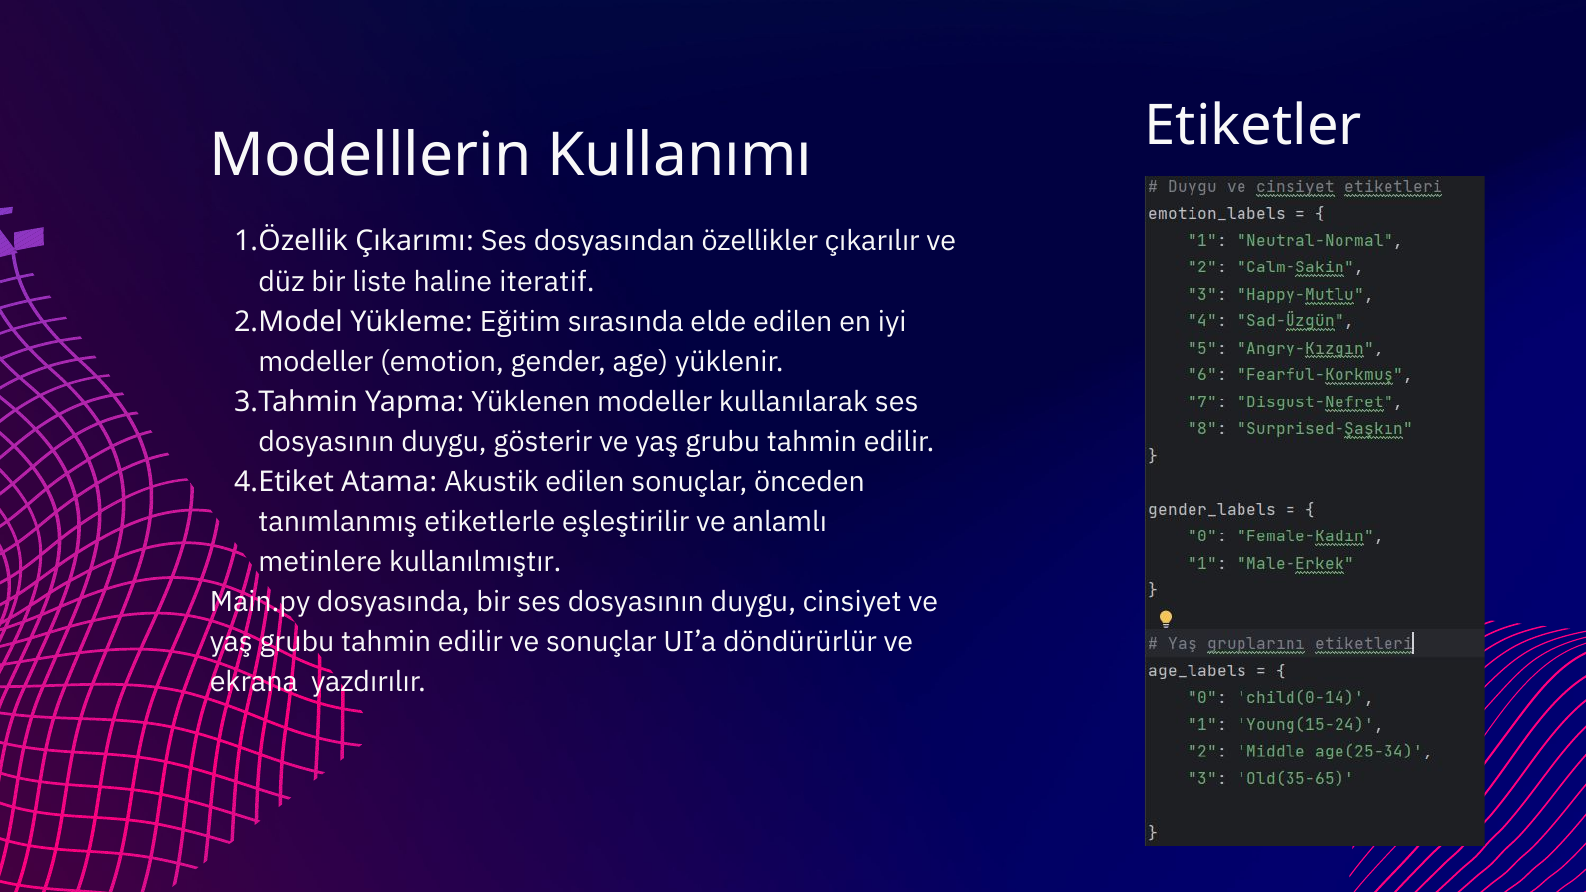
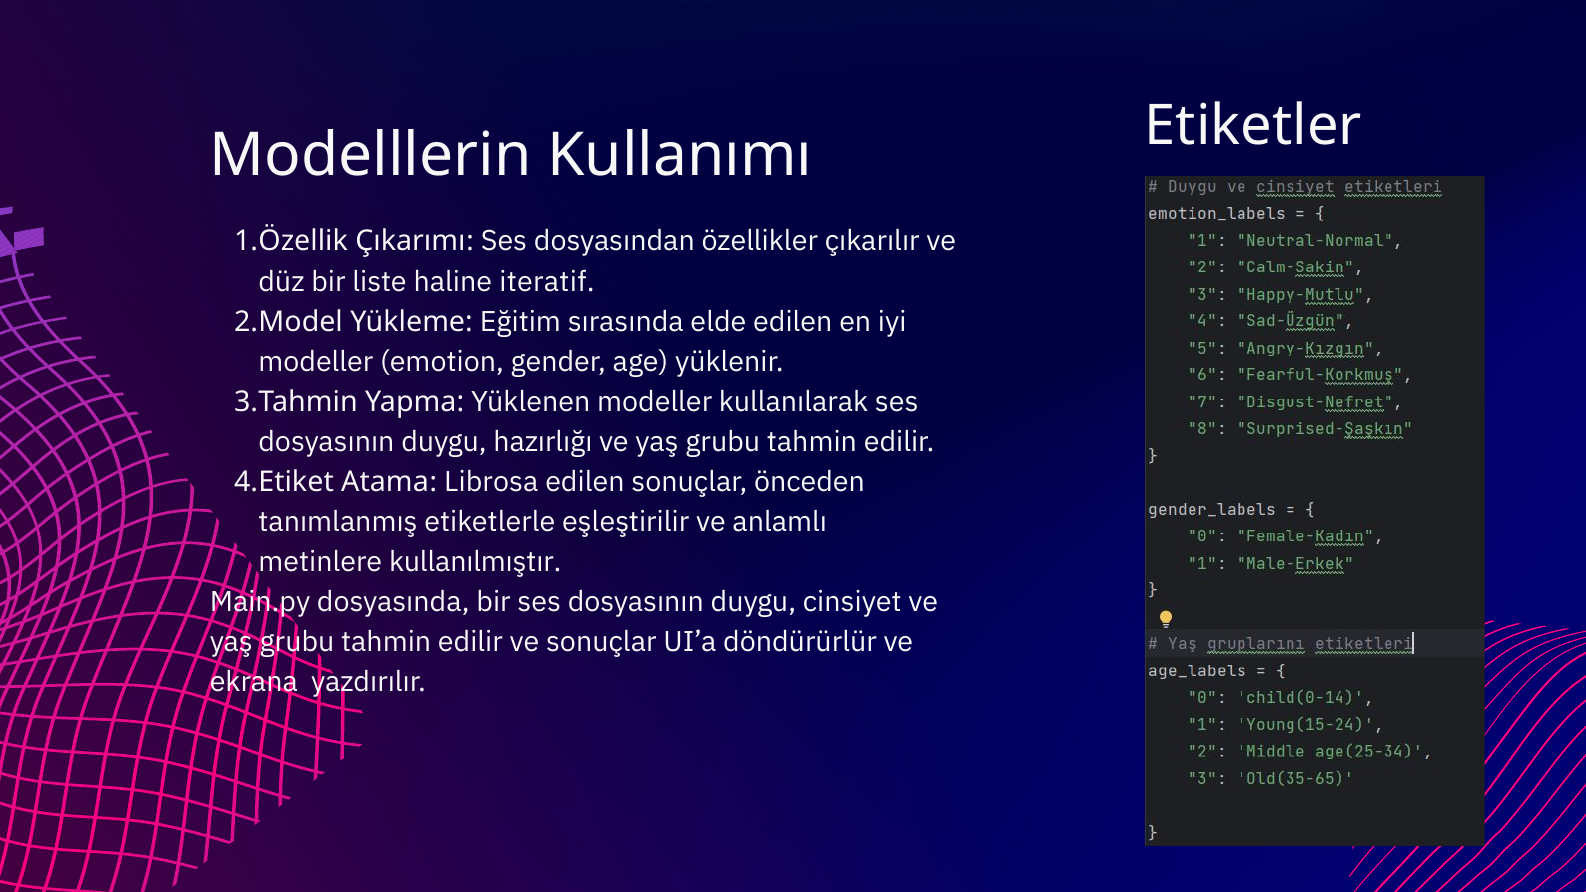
gösterir: gösterir -> hazırlığı (543, 442)
Akustik: Akustik -> Librosa (491, 482)
